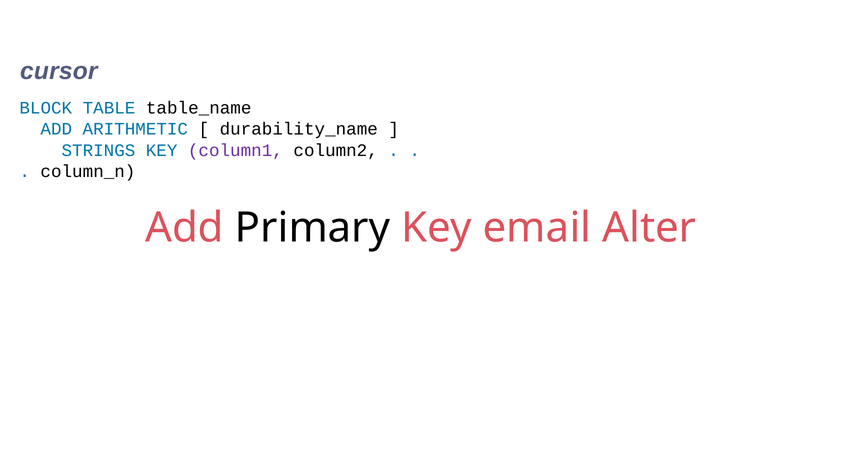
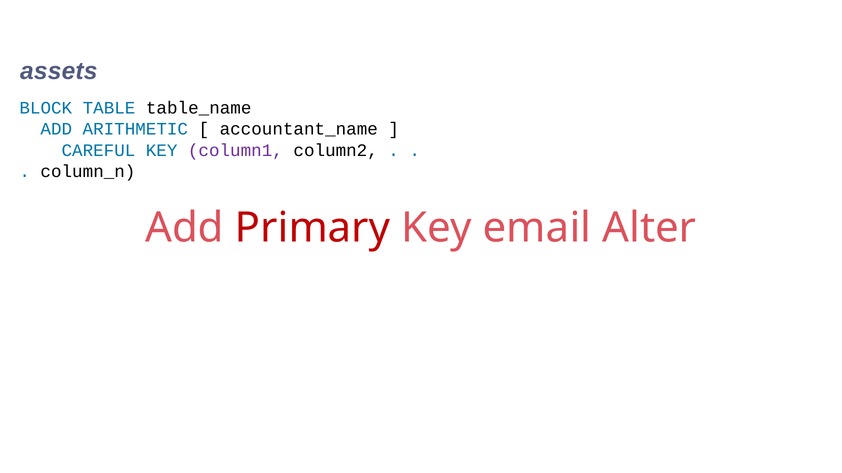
cursor: cursor -> assets (59, 71)
durability_name: durability_name -> accountant_name (299, 129)
STRINGS: STRINGS -> CAREFUL (98, 150)
Primary colour: black -> red (313, 228)
